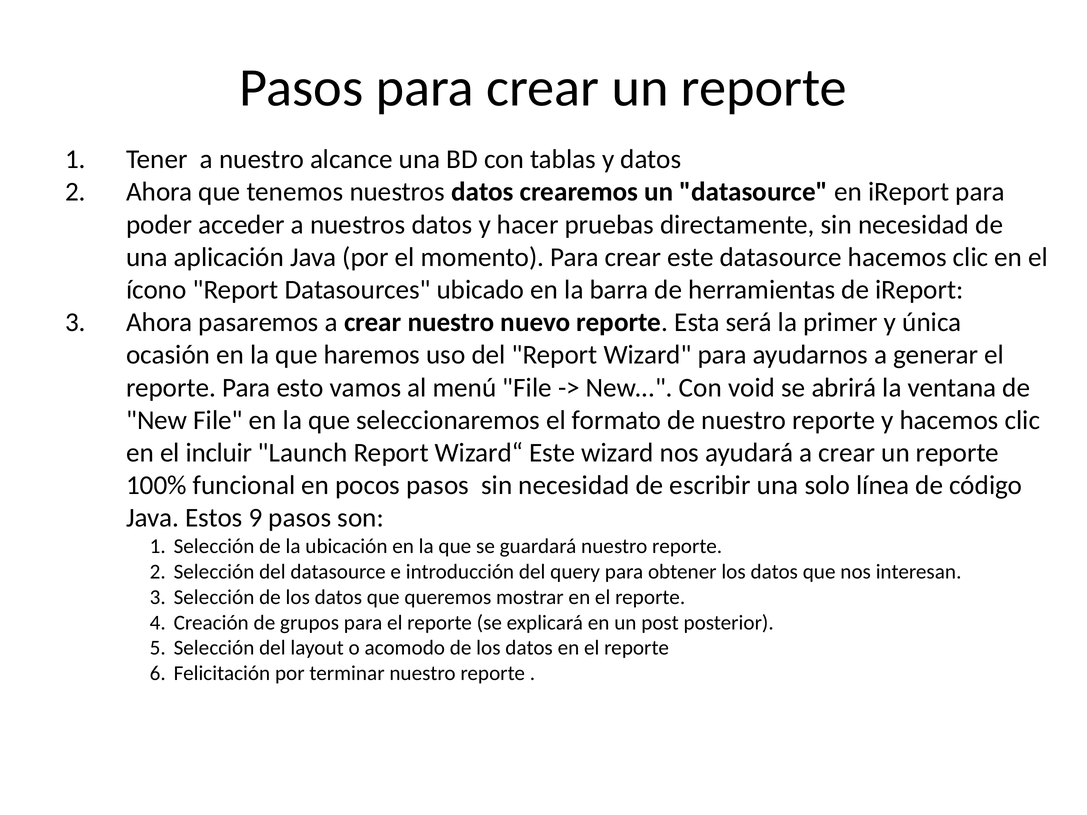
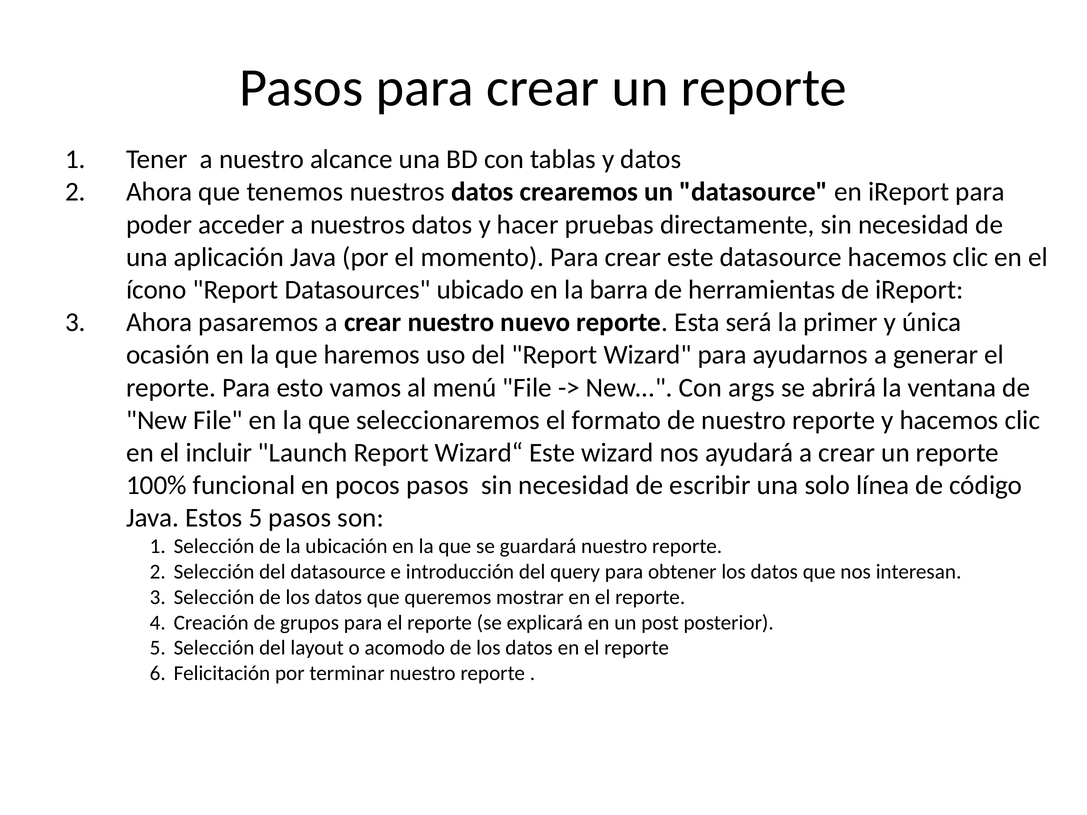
void: void -> args (751, 388)
Estos 9: 9 -> 5 (256, 518)
